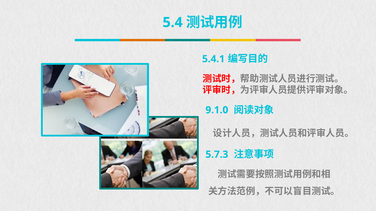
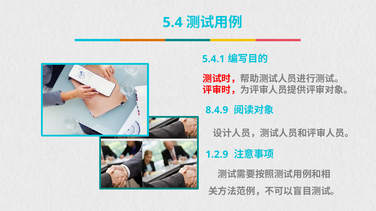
9.1.0: 9.1.0 -> 8.4.9 (217, 110)
5.7.3: 5.7.3 -> 1.2.9 (217, 155)
